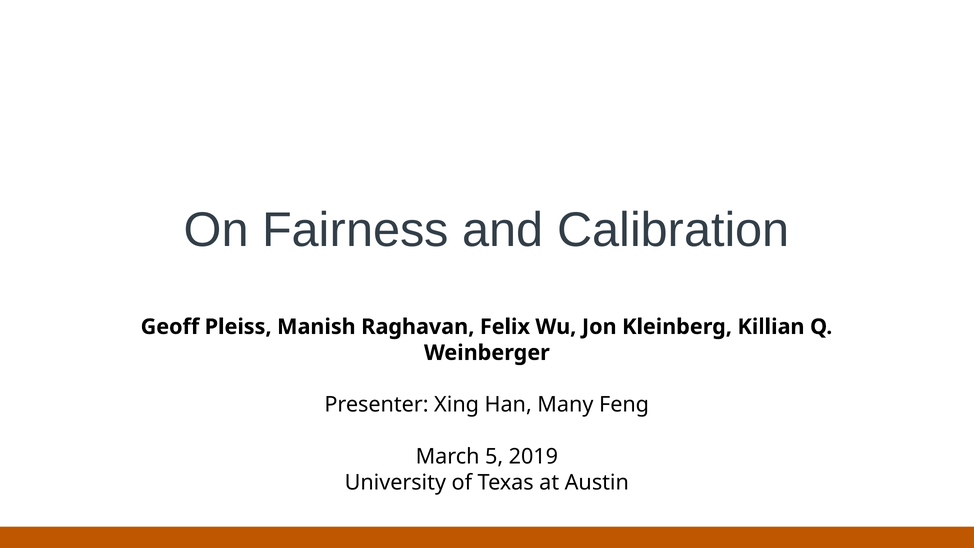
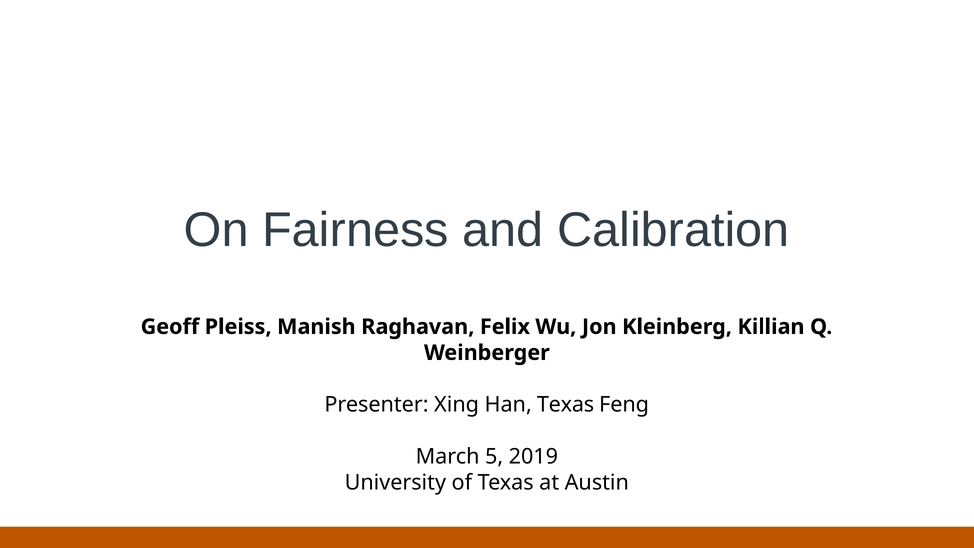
Han Many: Many -> Texas (566, 405)
